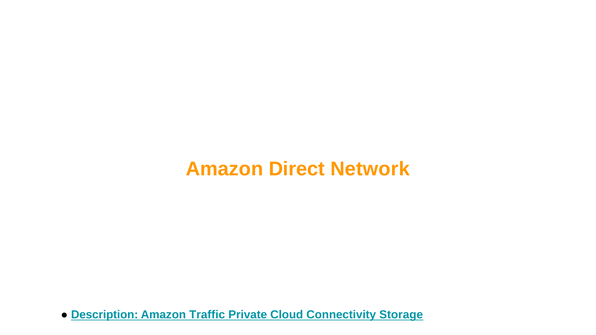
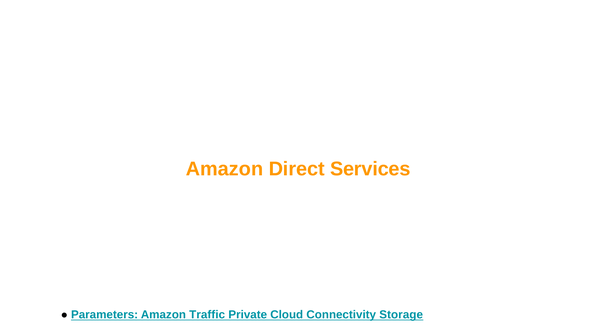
Network: Network -> Services (370, 169)
Description: Description -> Parameters (105, 315)
